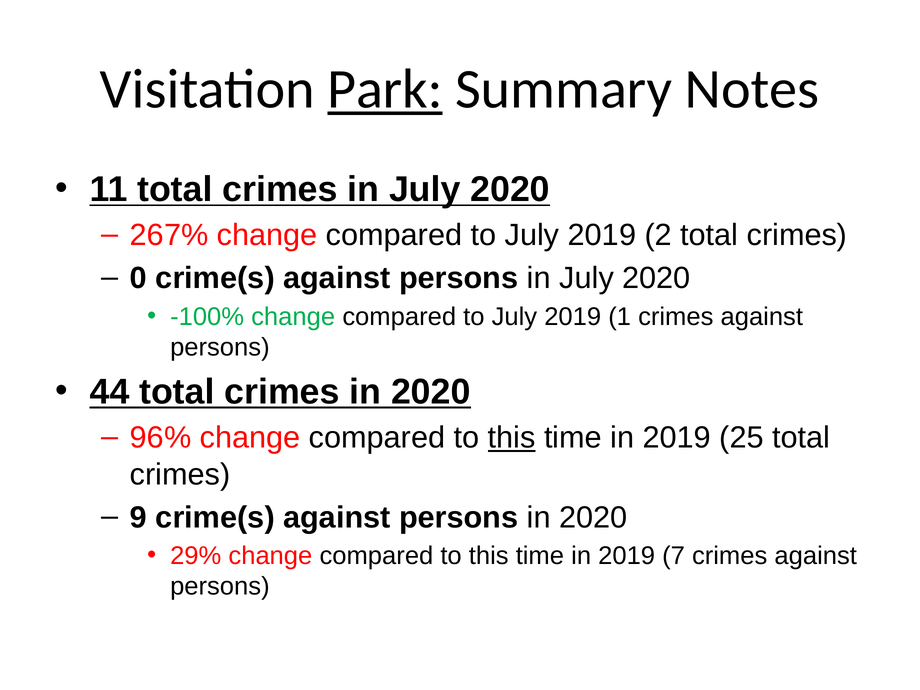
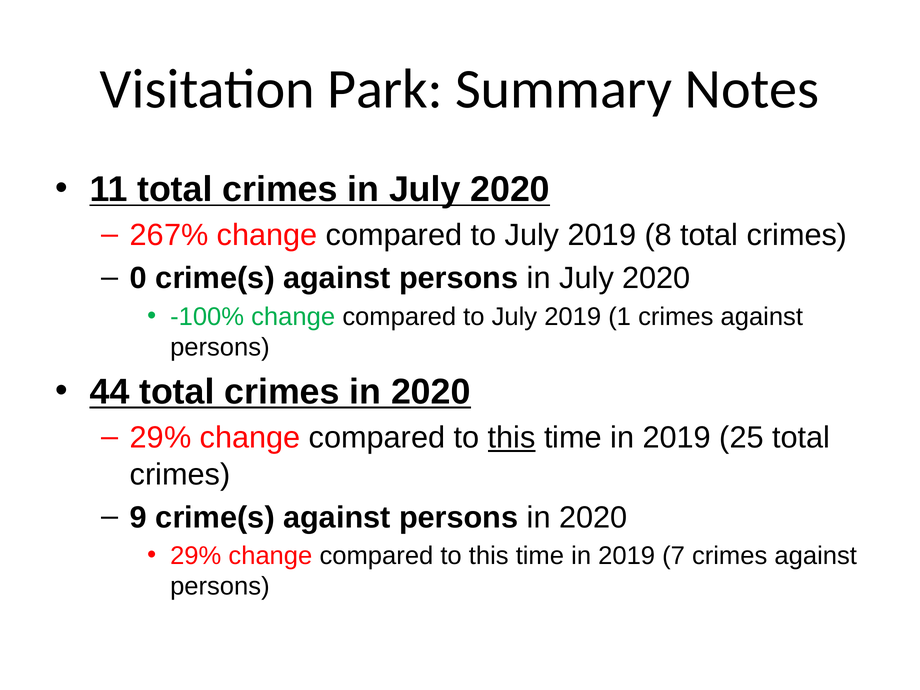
Park underline: present -> none (385, 89)
2: 2 -> 8 (658, 235)
96%: 96% -> 29% (161, 438)
